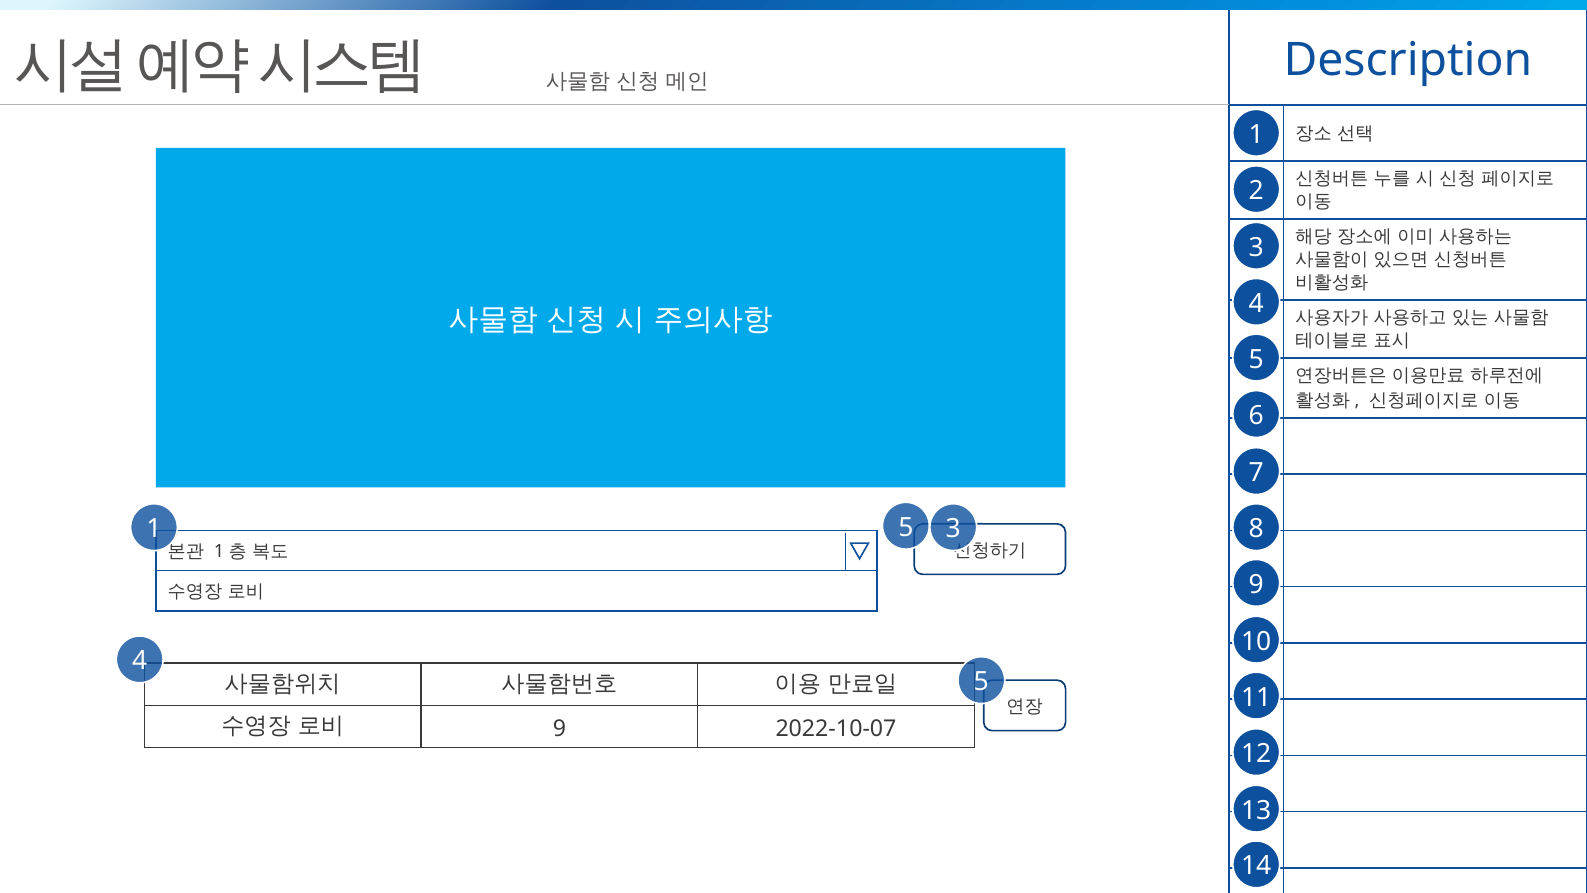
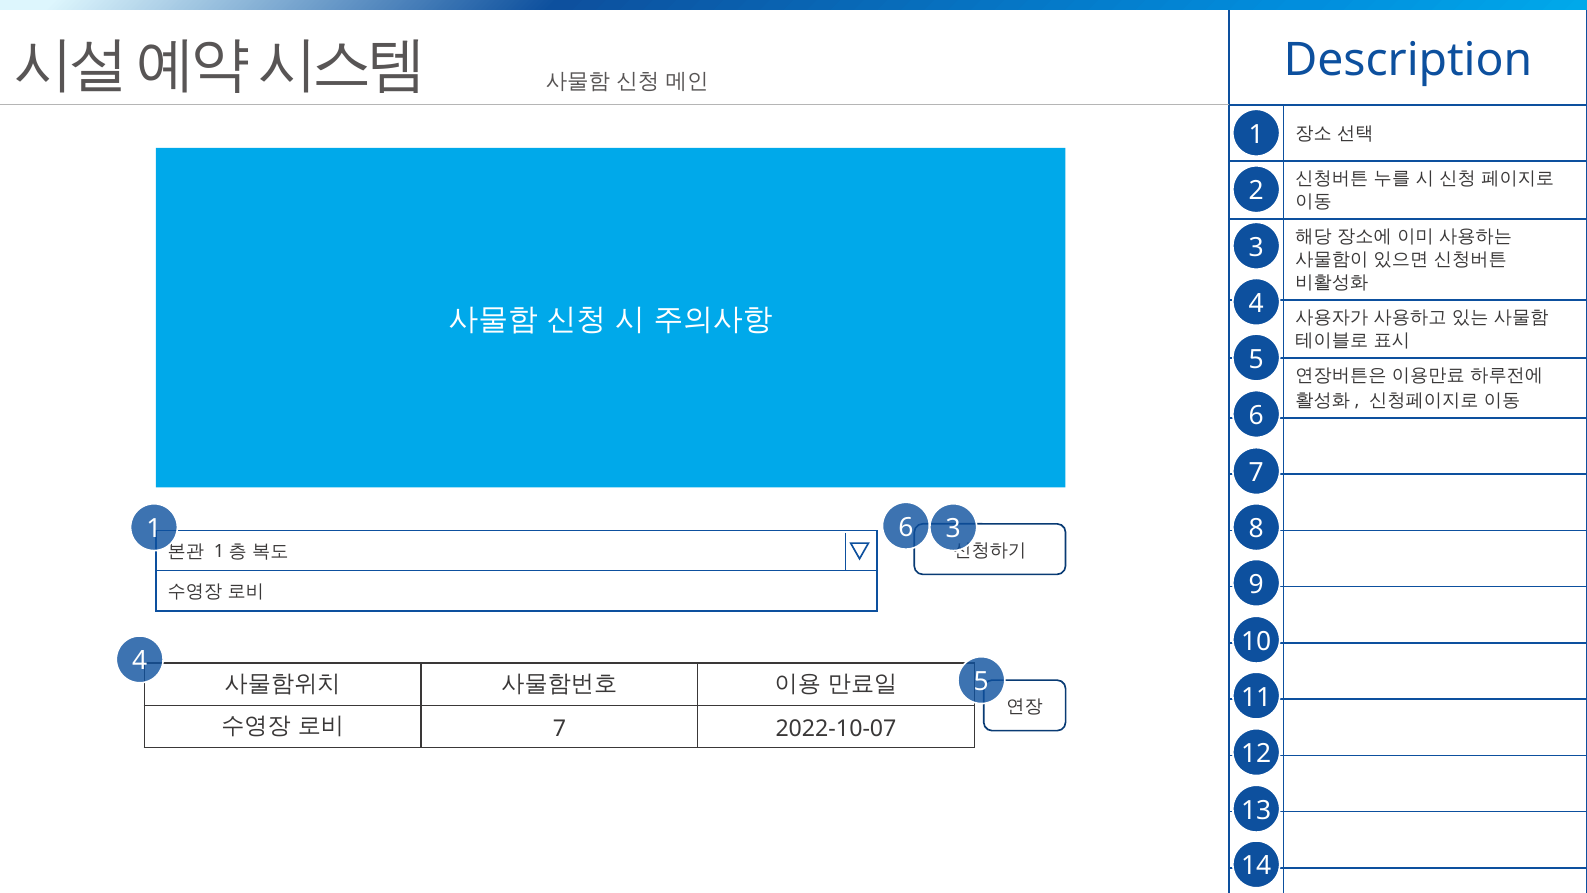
1 5: 5 -> 6 (906, 527)
9: 9 -> 7 (560, 728)
